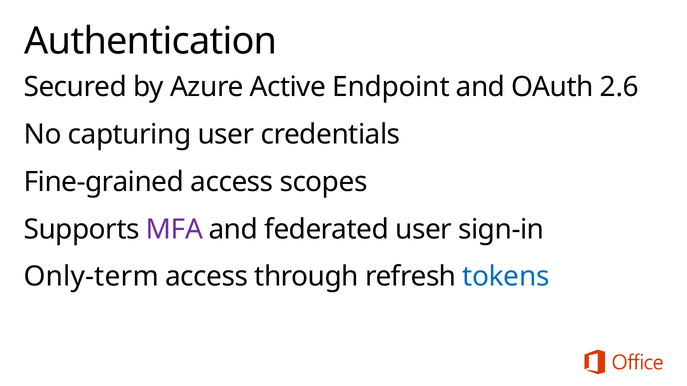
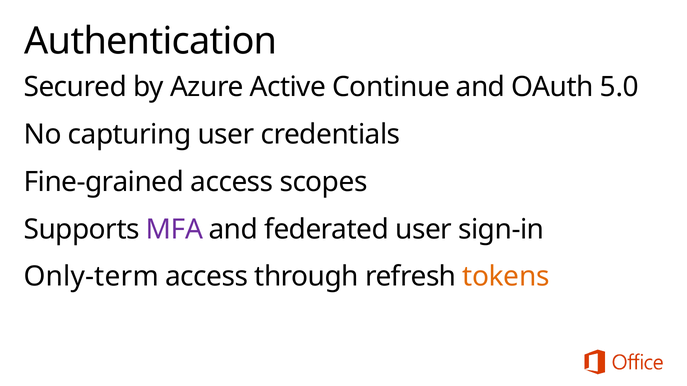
Endpoint: Endpoint -> Continue (391, 87)
2.6: 2.6 -> 5.0 (619, 87)
tokens colour: blue -> orange (506, 277)
